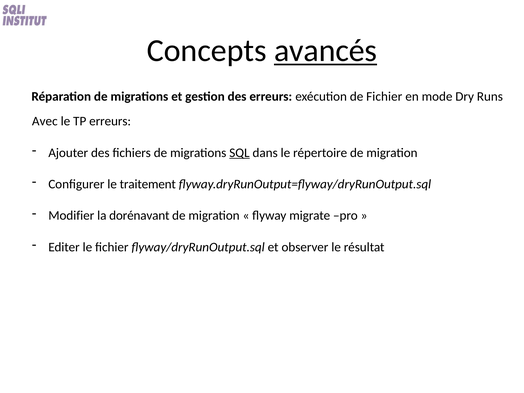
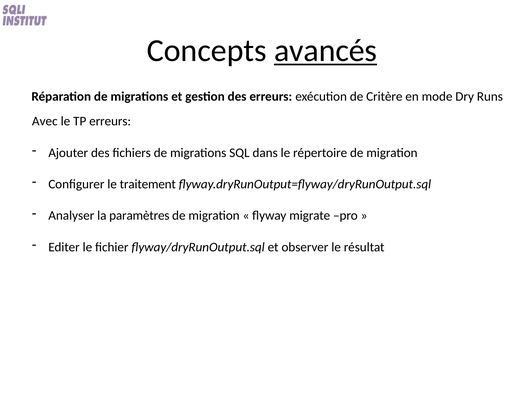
de Fichier: Fichier -> Critère (384, 97)
SQL underline: present -> none (239, 153)
Modifier: Modifier -> Analyser (71, 216)
dorénavant: dorénavant -> paramètres (139, 216)
